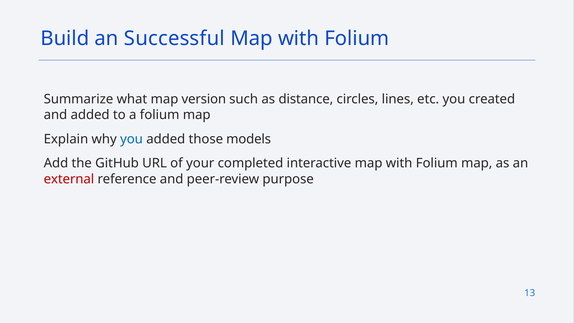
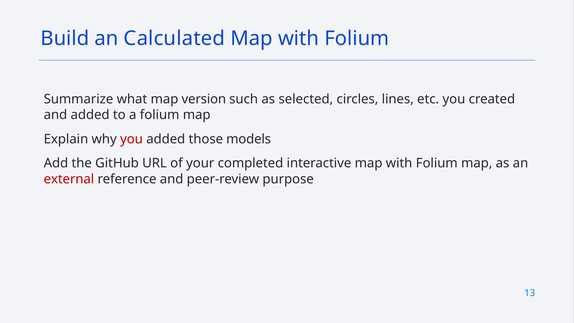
Successful: Successful -> Calculated (174, 38)
distance: distance -> selected (306, 99)
you colour: blue -> red (131, 139)
